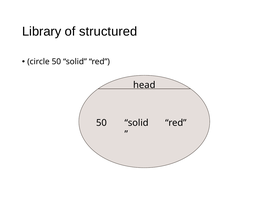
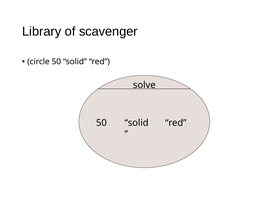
structured: structured -> scavenger (108, 31)
head: head -> solve (144, 85)
